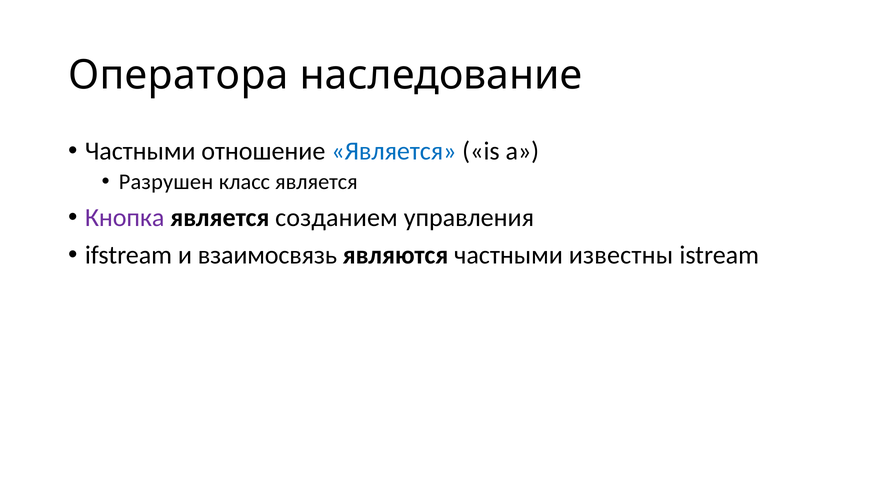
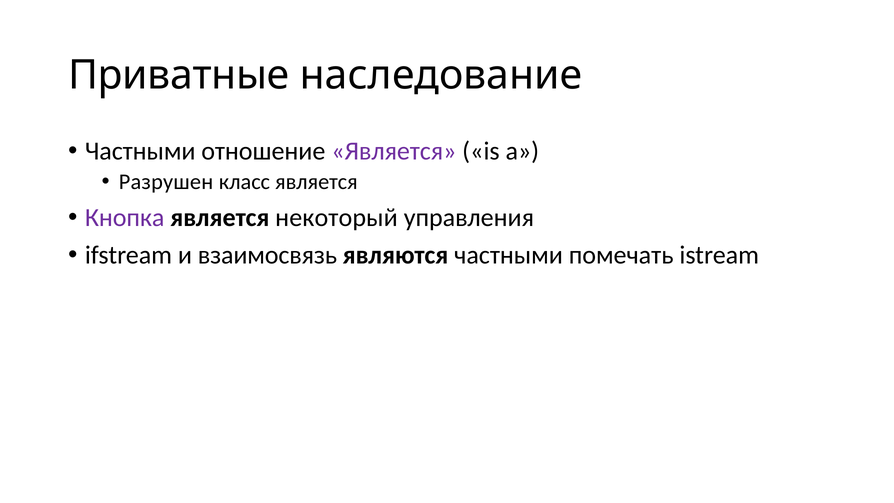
Оператора: Оператора -> Приватные (179, 75)
Является colour: blue -> purple (394, 151)
созданием: созданием -> некоторый (336, 217)
известны: известны -> помечать (621, 255)
